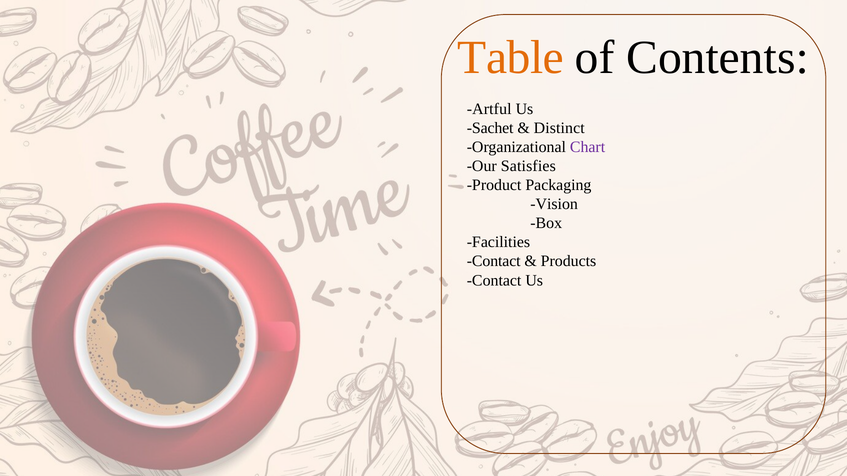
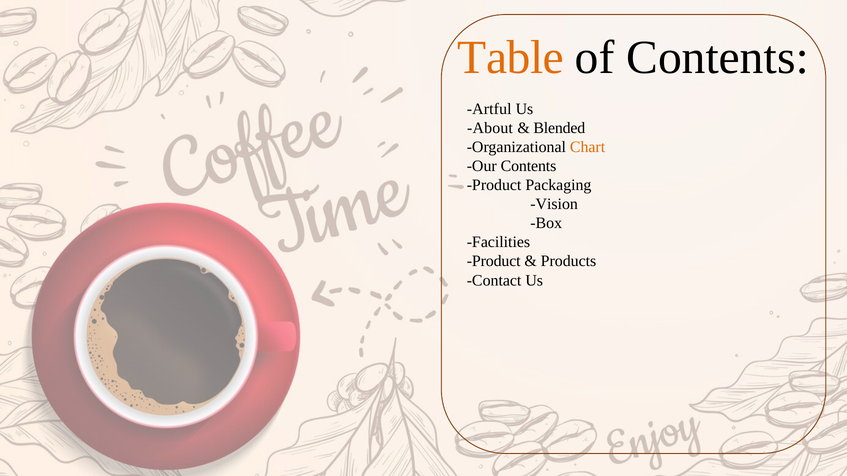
Sachet: Sachet -> About (490, 128)
Distinct: Distinct -> Blended (559, 128)
Chart colour: purple -> orange (588, 147)
Our Satisfies: Satisfies -> Contents (528, 166)
Contact: Contact -> Product (494, 261)
